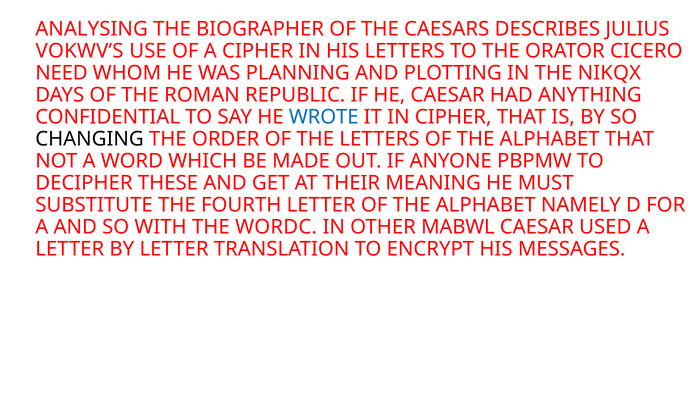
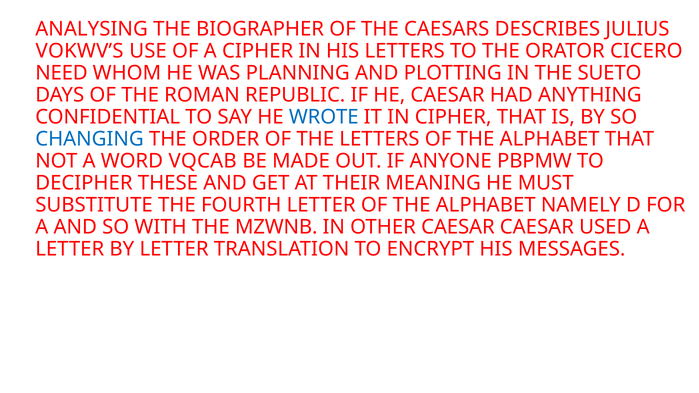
NIKQX: NIKQX -> SUETO (609, 73)
CHANGING colour: black -> blue (90, 139)
WHICH: WHICH -> VQCAB (203, 161)
WORDC: WORDC -> MZWNB (276, 227)
OTHER MABWL: MABWL -> CAESAR (458, 227)
